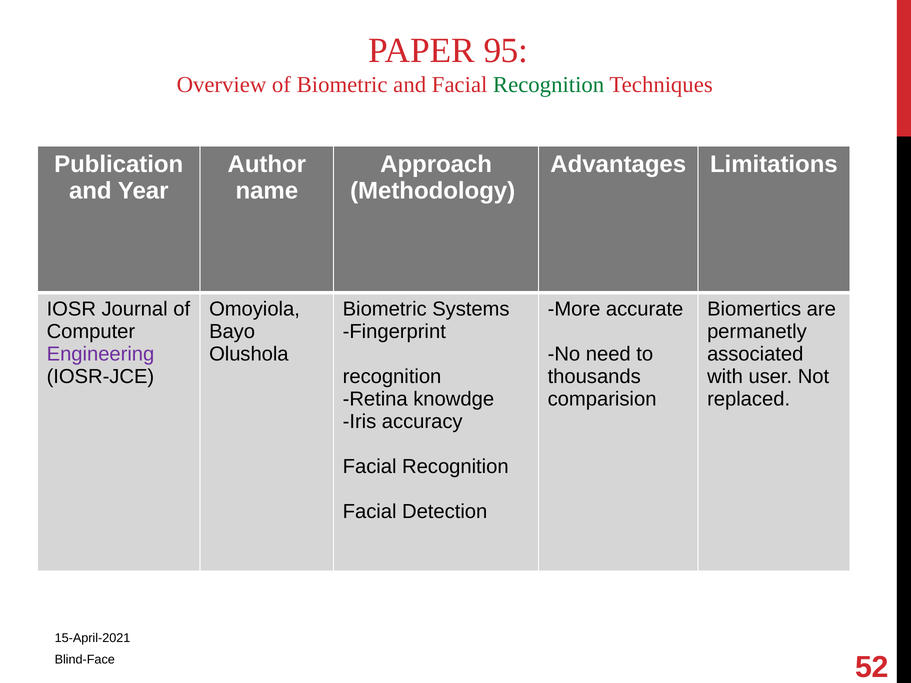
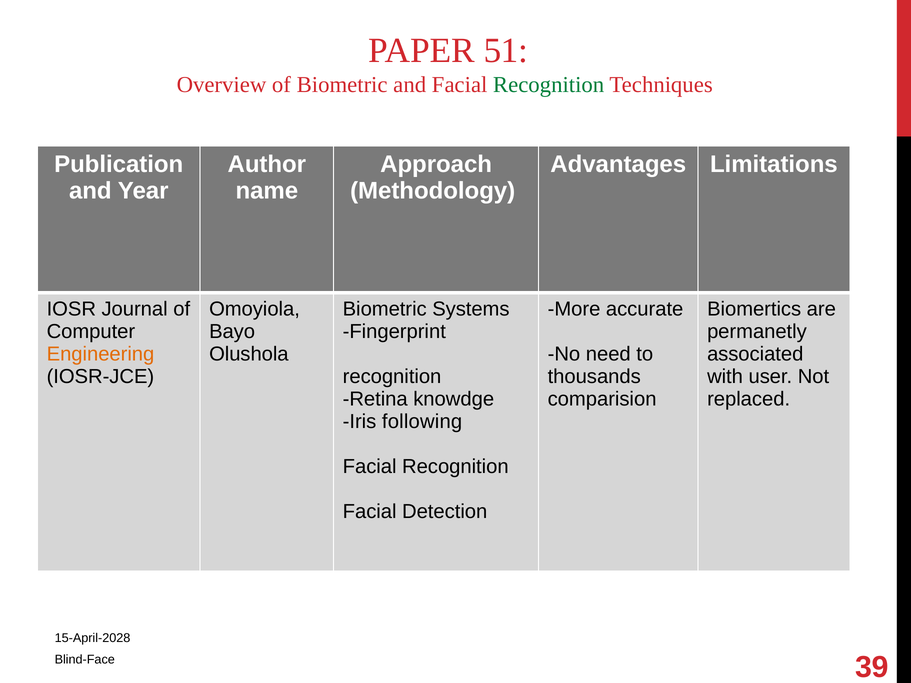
95: 95 -> 51 (506, 51)
Engineering colour: purple -> orange (101, 354)
accuracy: accuracy -> following (422, 422)
15-April-2021: 15-April-2021 -> 15-April-2028 (92, 639)
52: 52 -> 39 (872, 667)
